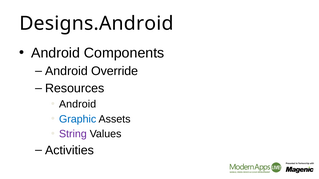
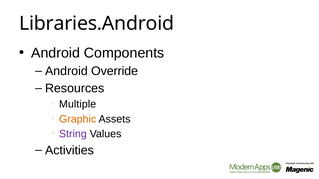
Designs.Android: Designs.Android -> Libraries.Android (97, 23)
Android: Android -> Multiple (78, 104)
Graphic colour: blue -> orange (78, 119)
